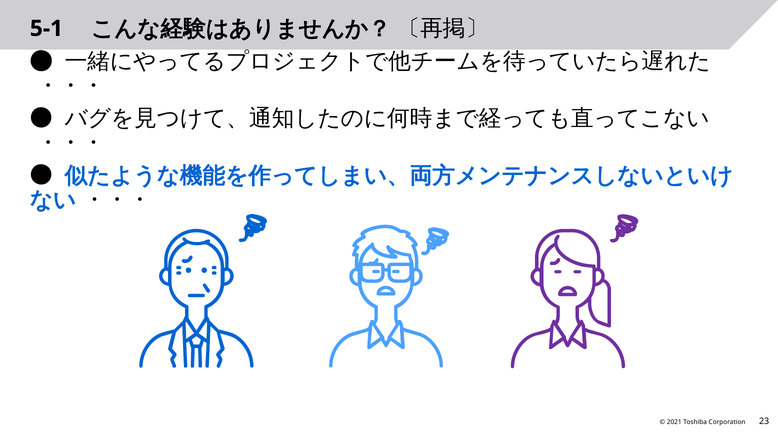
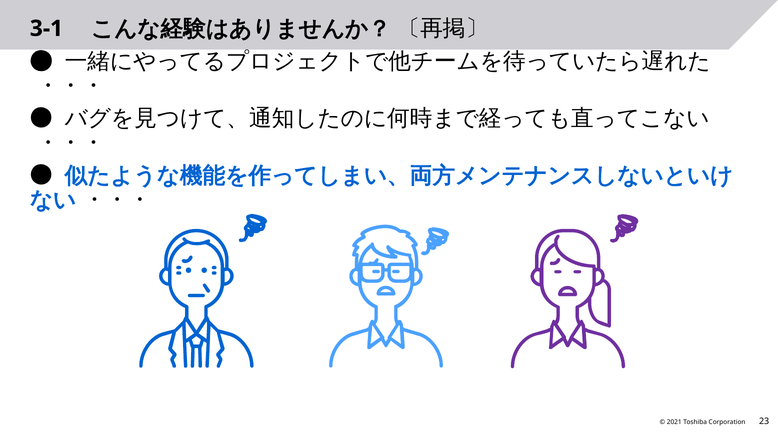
5-1: 5-1 -> 3-1 (46, 29)
